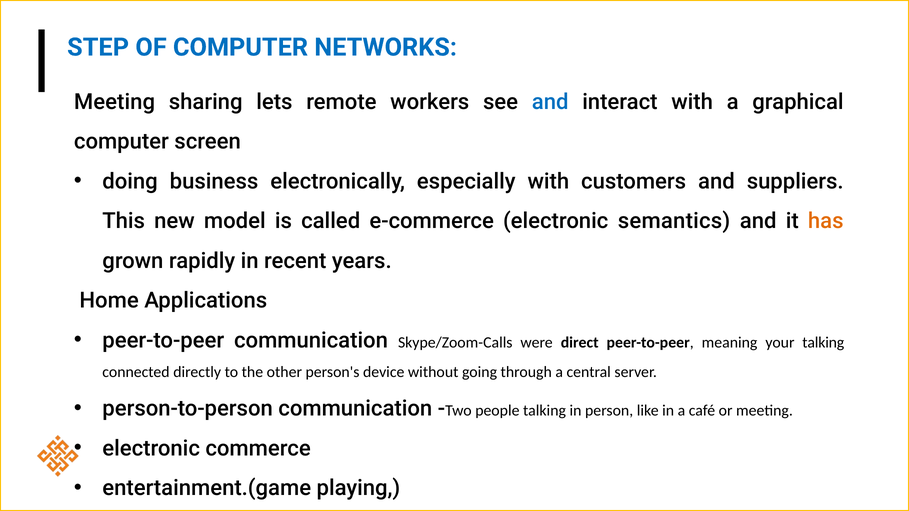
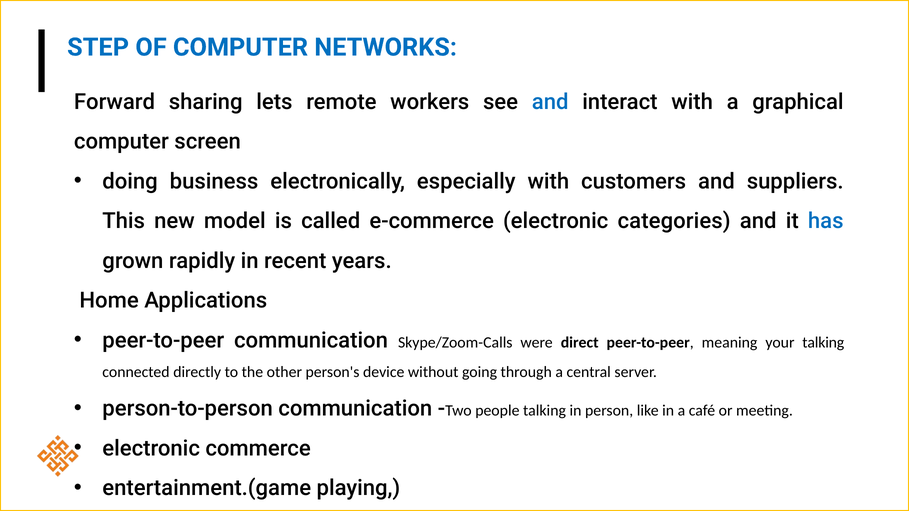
Meeting: Meeting -> Forward (115, 102)
semantics: semantics -> categories (674, 221)
has colour: orange -> blue (826, 221)
